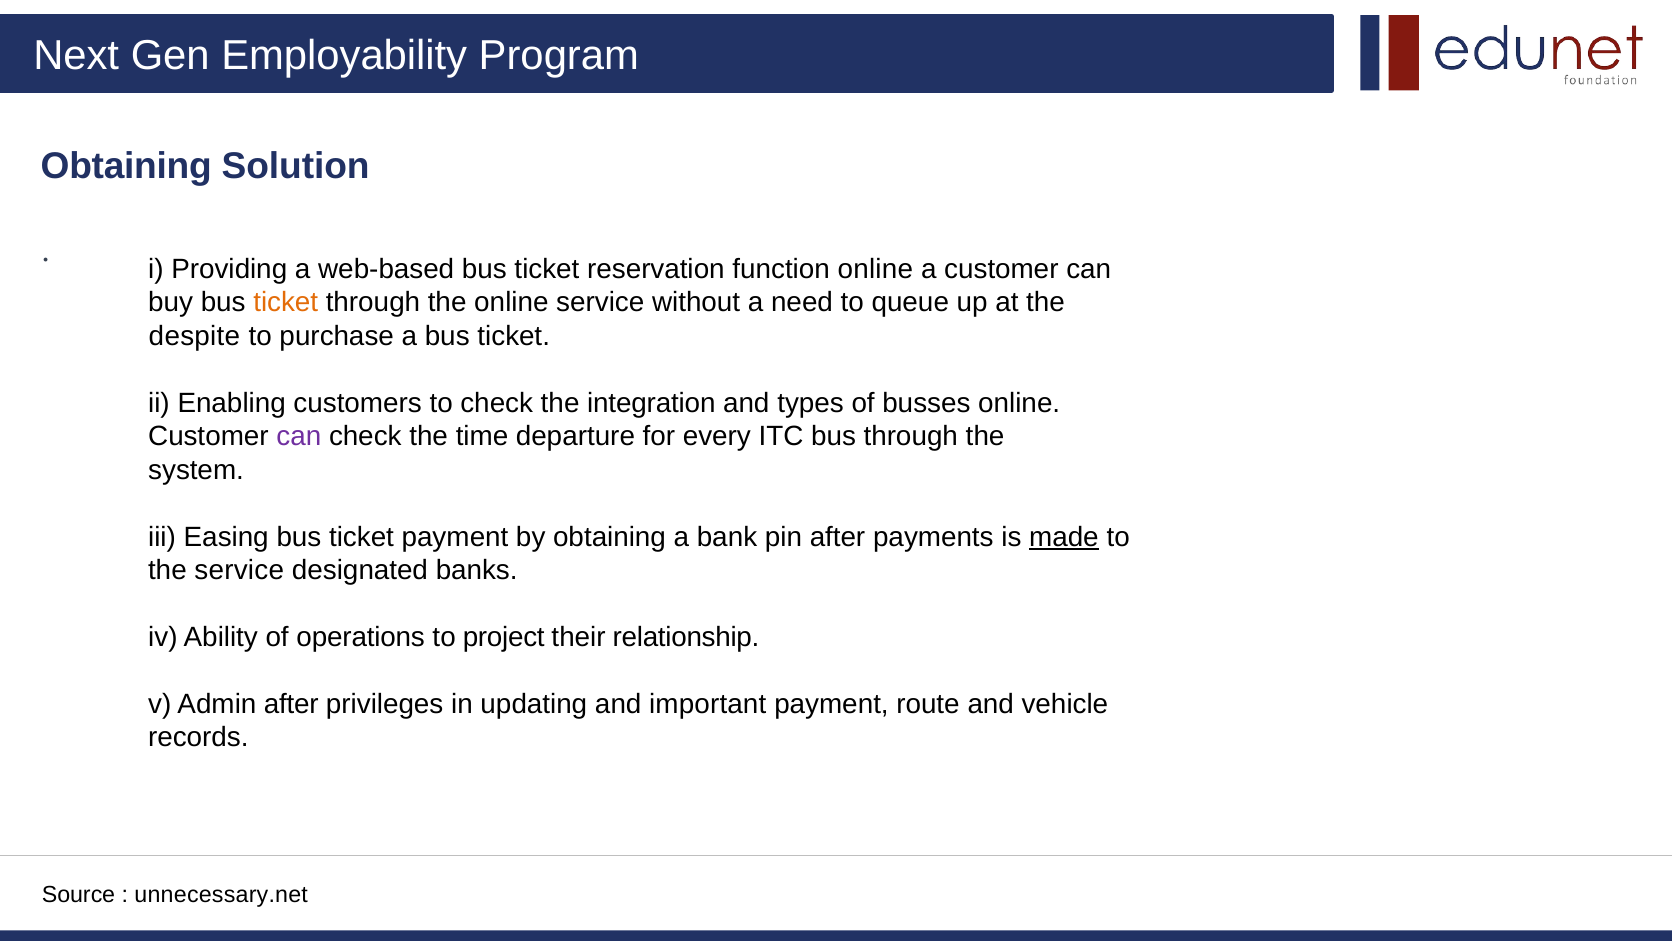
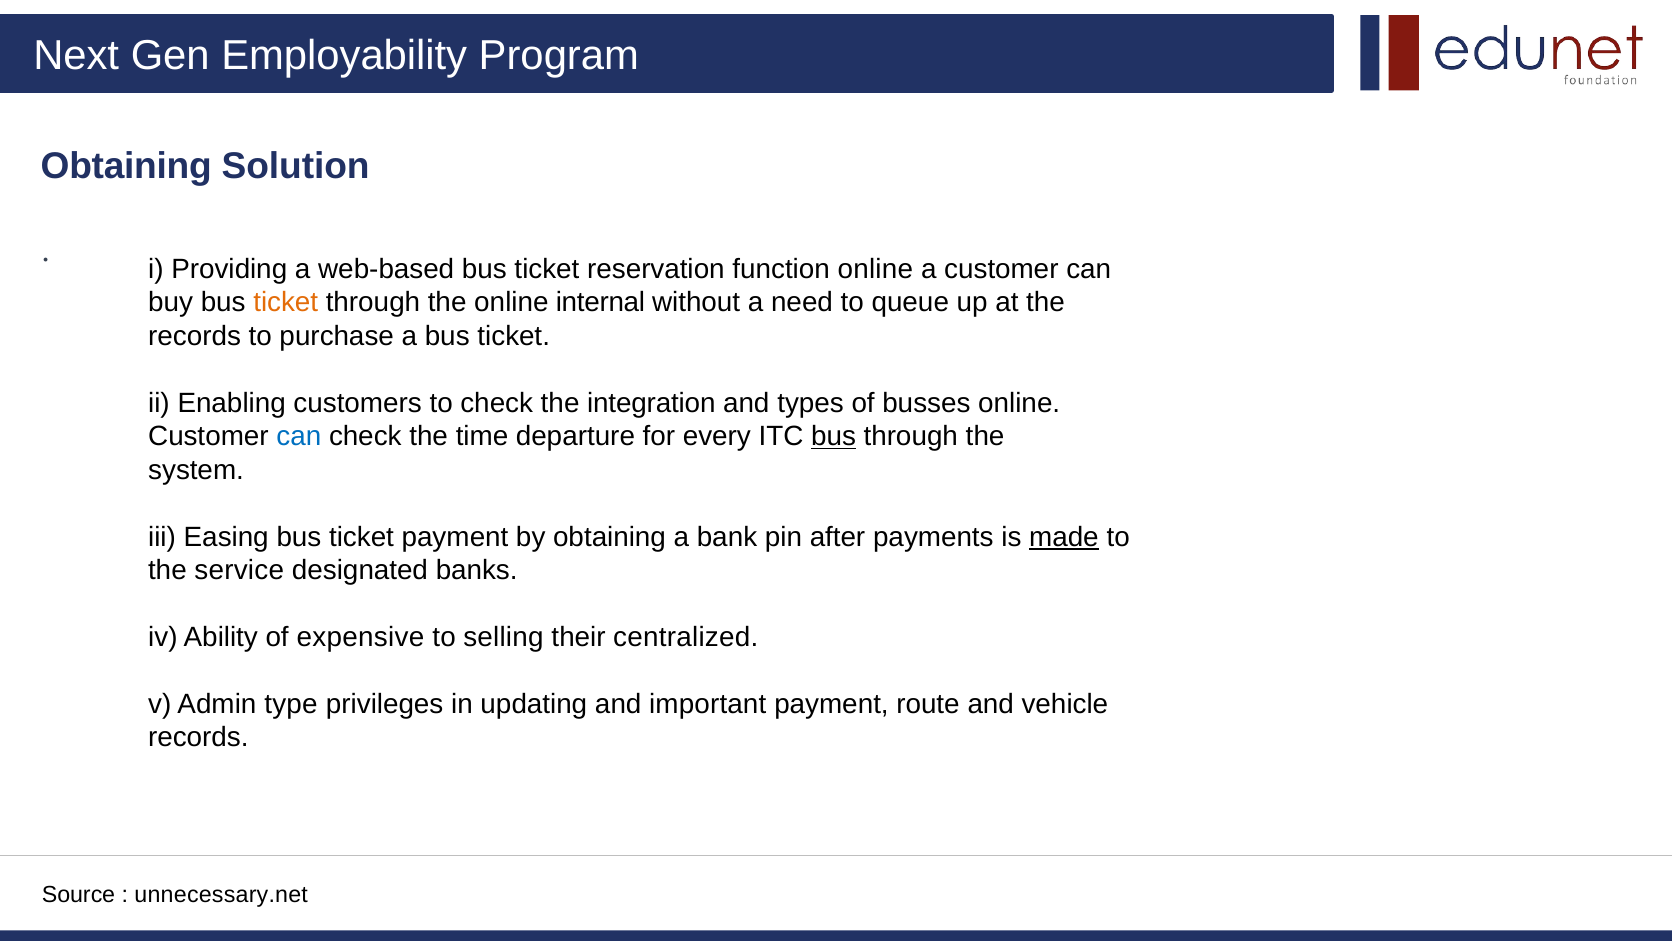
online service: service -> internal (600, 302)
despite: despite -> records (195, 336)
can colour: purple -> blue (299, 436)
bus underline: none -> present (834, 436)
operations: operations -> expensive (360, 637)
project: project -> selling (503, 637)
relationship: relationship -> centralized (686, 637)
Admin after: after -> type (291, 704)
